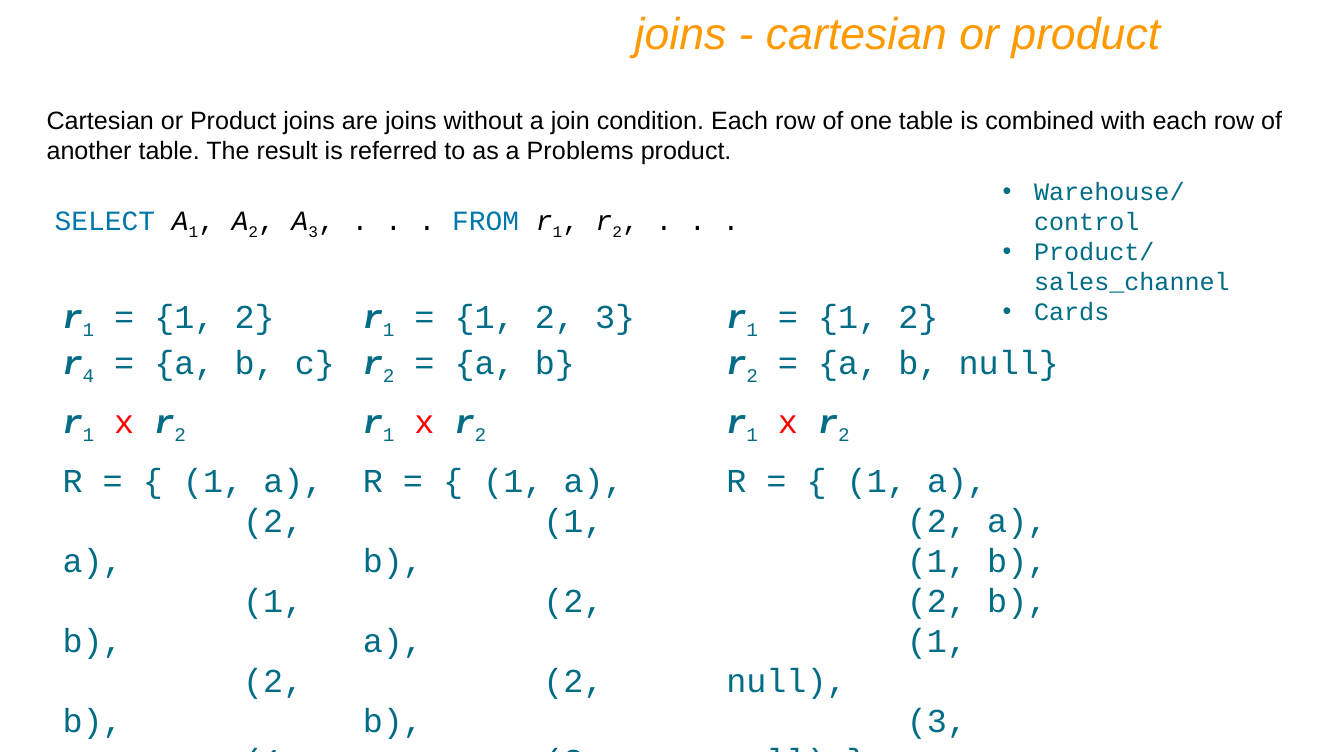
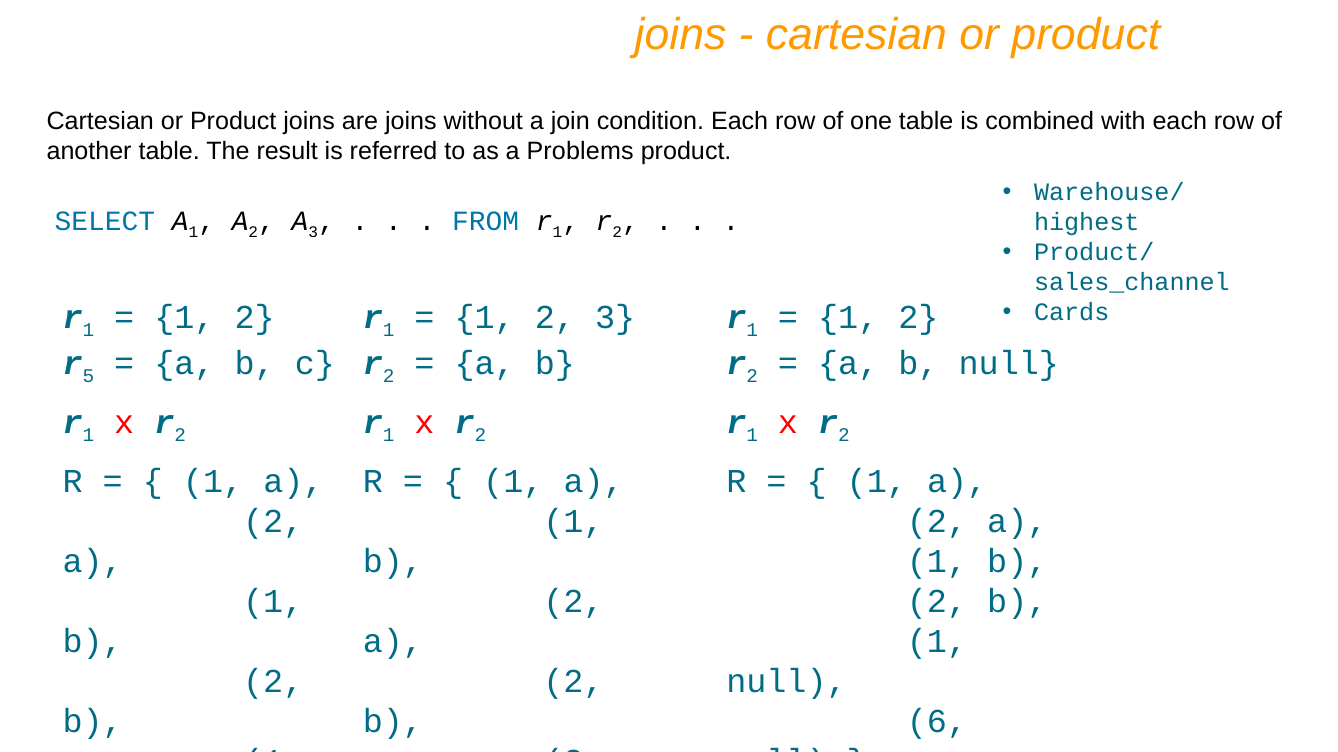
control: control -> highest (1087, 223)
r 4: 4 -> 5 (88, 376)
3: 3 -> 6 (937, 722)
